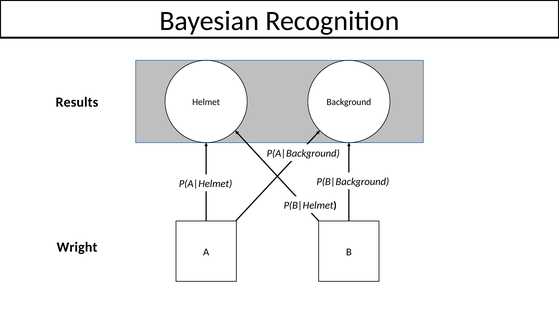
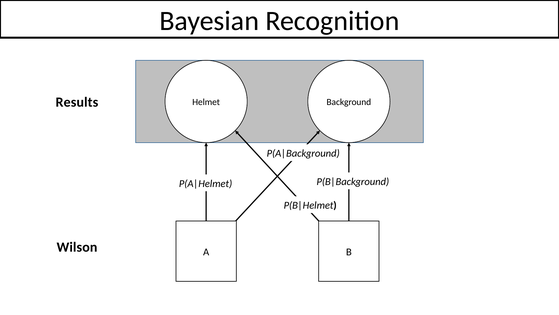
Wright: Wright -> Wilson (77, 247)
